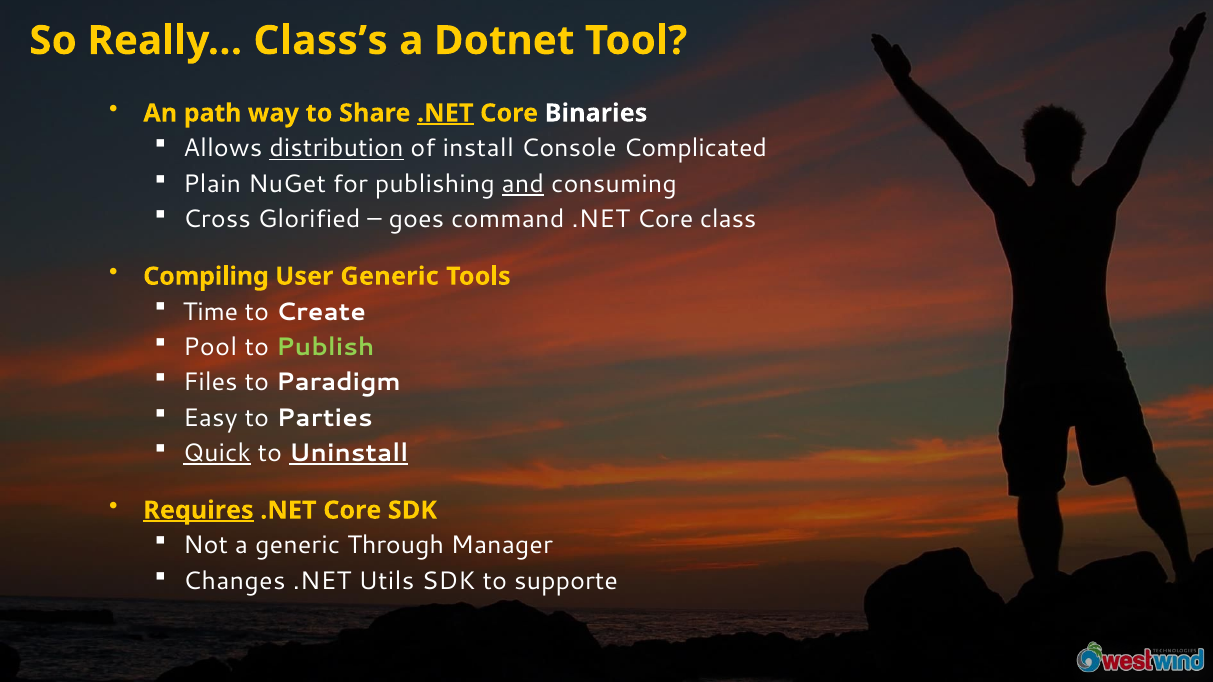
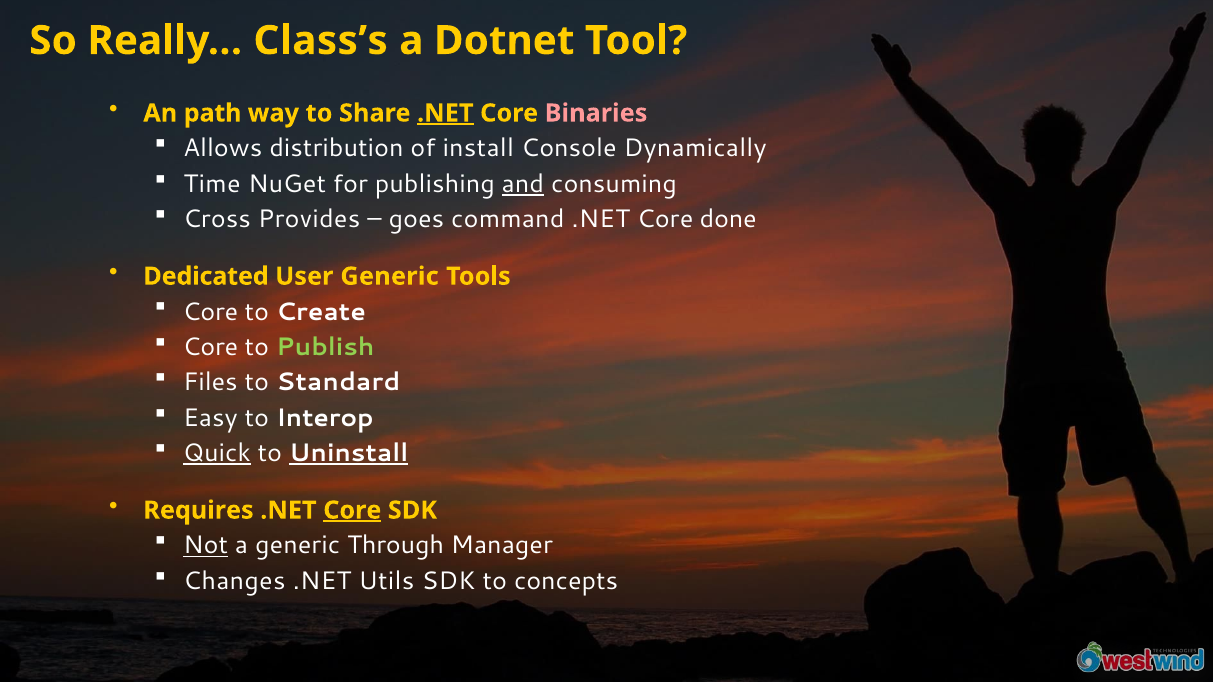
Binaries colour: white -> pink (596, 113)
distribution underline: present -> none (336, 149)
Complicated: Complicated -> Dynamically (695, 149)
Plain: Plain -> Time (212, 184)
Glorified: Glorified -> Provides (309, 219)
class: class -> done (728, 219)
Compiling: Compiling -> Dedicated (206, 276)
Time: Time -> Core (211, 312)
Pool: Pool -> Core (211, 347)
Paradigm: Paradigm -> Standard (338, 383)
Parties: Parties -> Interop (325, 418)
Requires underline: present -> none (198, 510)
Core underline: none -> present (352, 510)
Not underline: none -> present (206, 546)
supporte: supporte -> concepts (566, 581)
